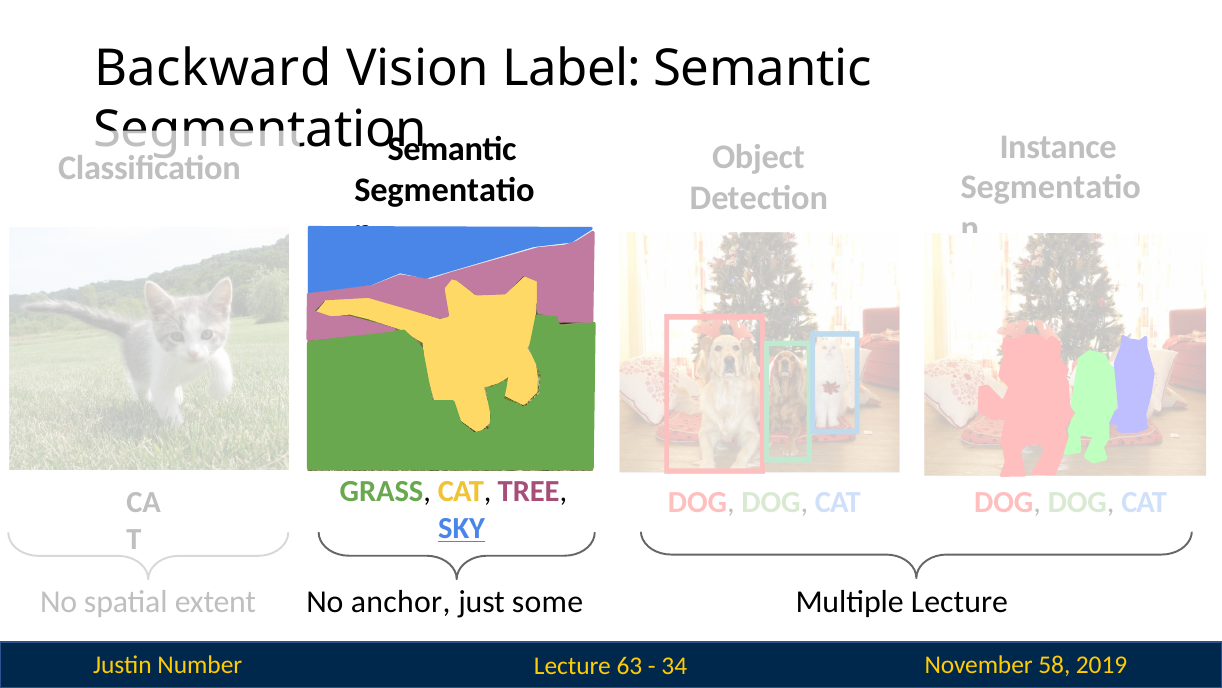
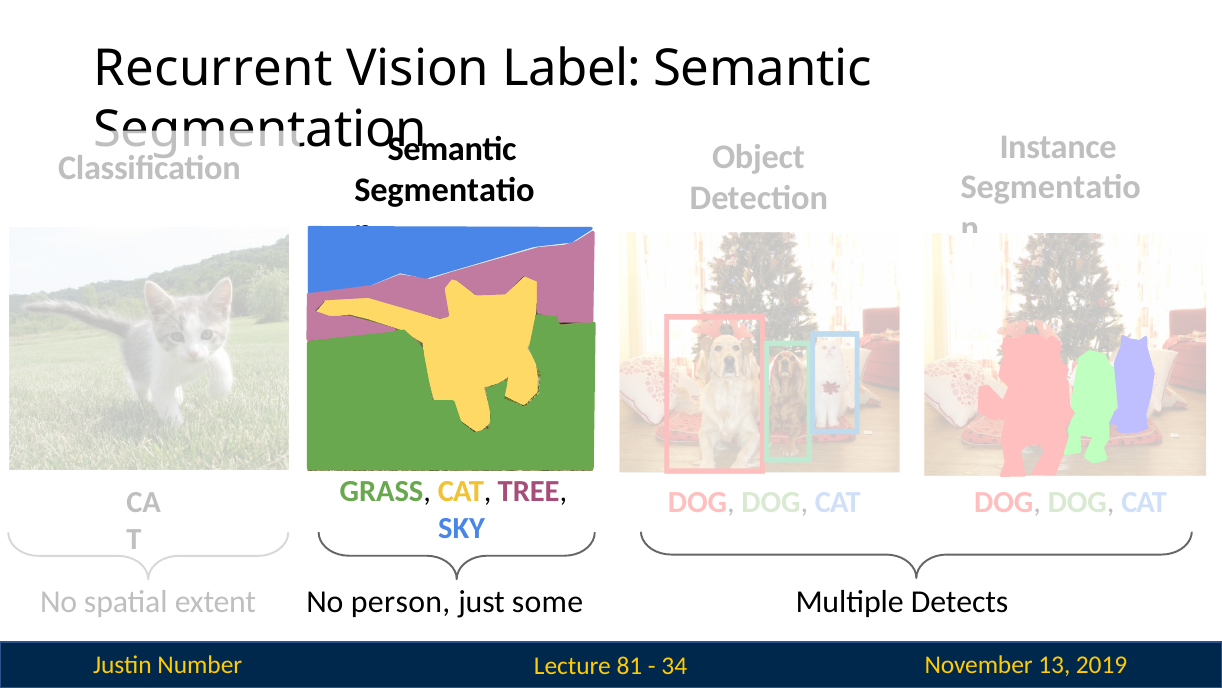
Backward: Backward -> Recurrent (213, 69)
SKY underline: present -> none (462, 528)
anchor: anchor -> person (401, 601)
Multiple Lecture: Lecture -> Detects (960, 601)
63: 63 -> 81 (629, 665)
58: 58 -> 13 (1054, 665)
